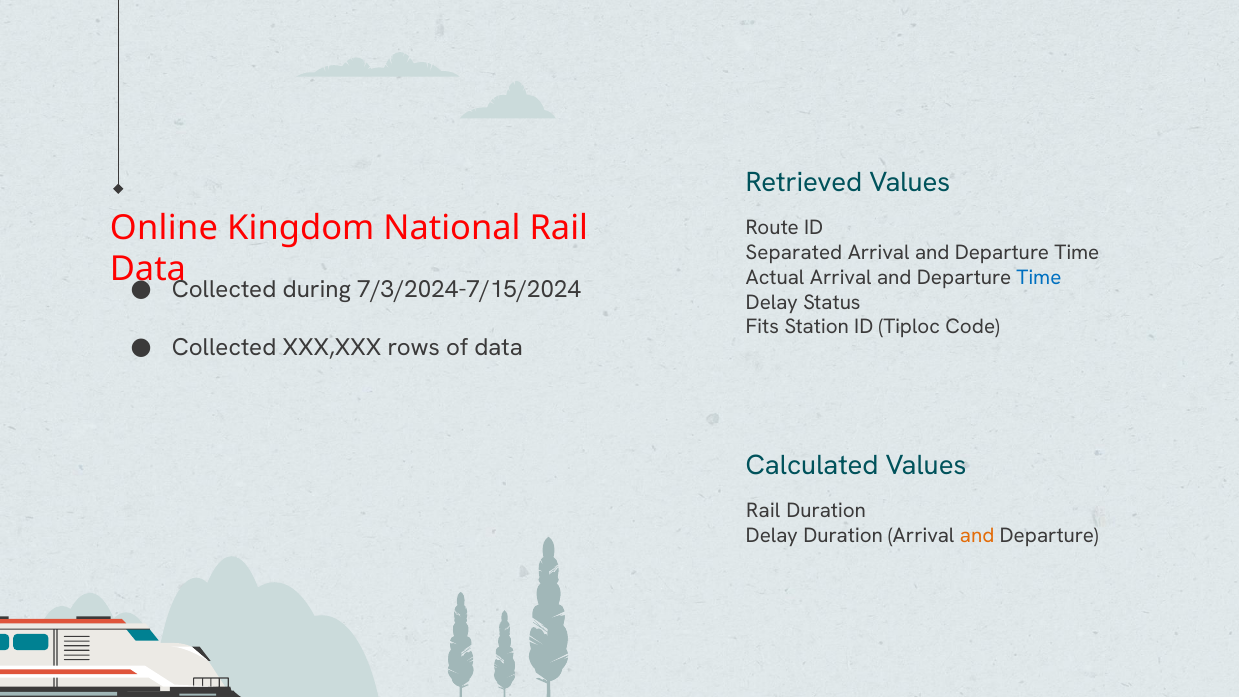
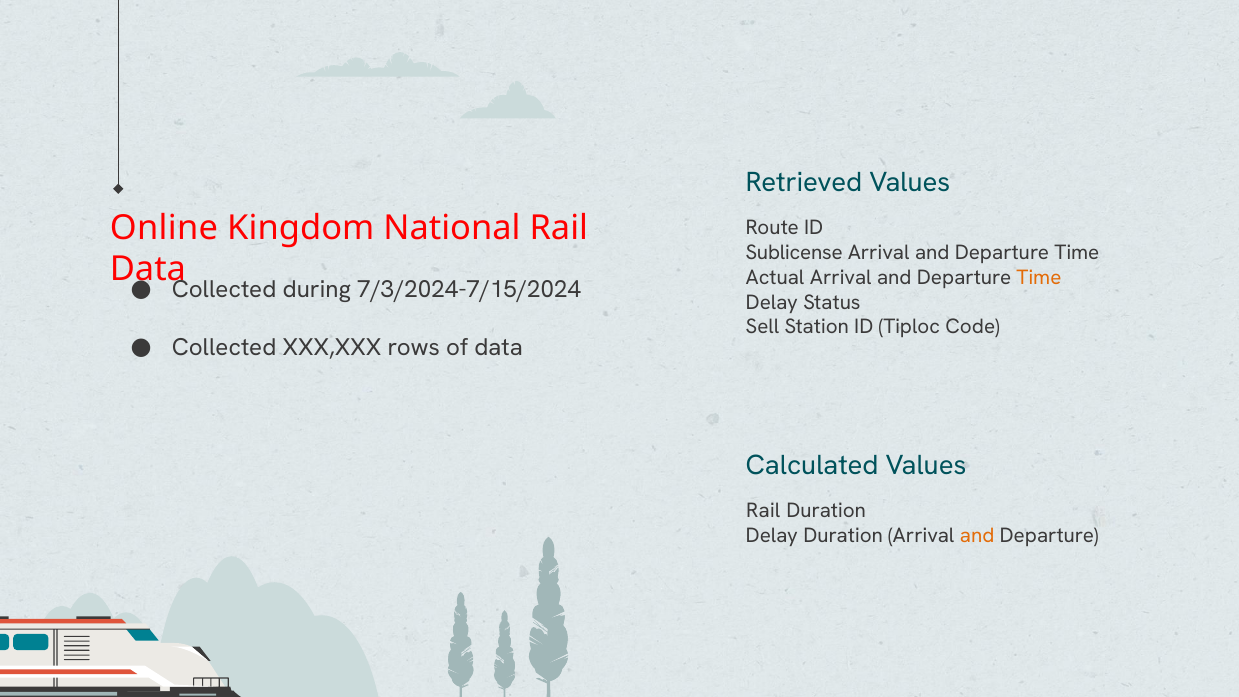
Separated: Separated -> Sublicense (794, 253)
Time colour: blue -> orange (1039, 278)
Fits: Fits -> Sell (763, 327)
